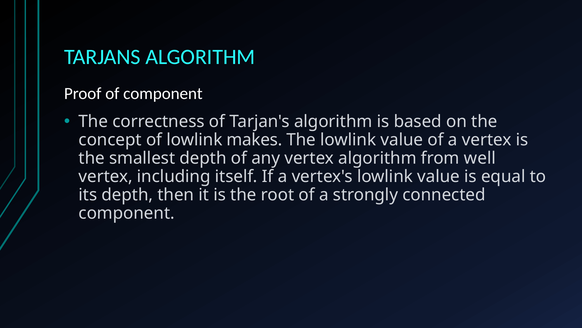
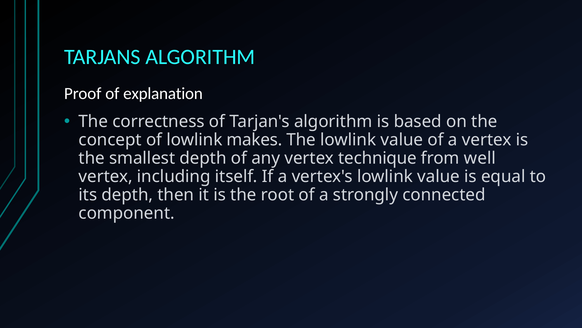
of component: component -> explanation (163, 93)
vertex algorithm: algorithm -> technique (378, 158)
